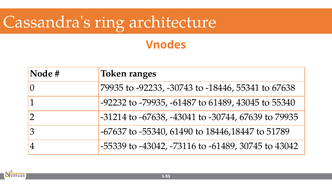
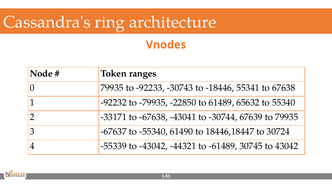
-61487: -61487 -> -22850 (183, 102)
43045: 43045 -> 65632 (248, 102)
-31214: -31214 -> -33171 (114, 117)
51789: 51789 -> 30724 (278, 131)
-73116: -73116 -> -44321 (183, 146)
